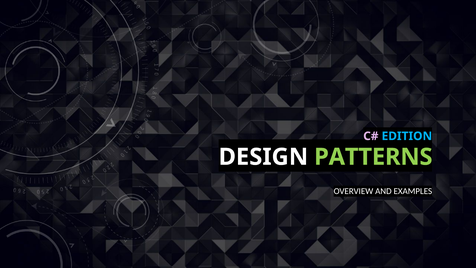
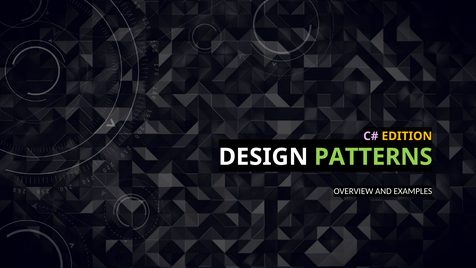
EDITION colour: light blue -> yellow (407, 136)
